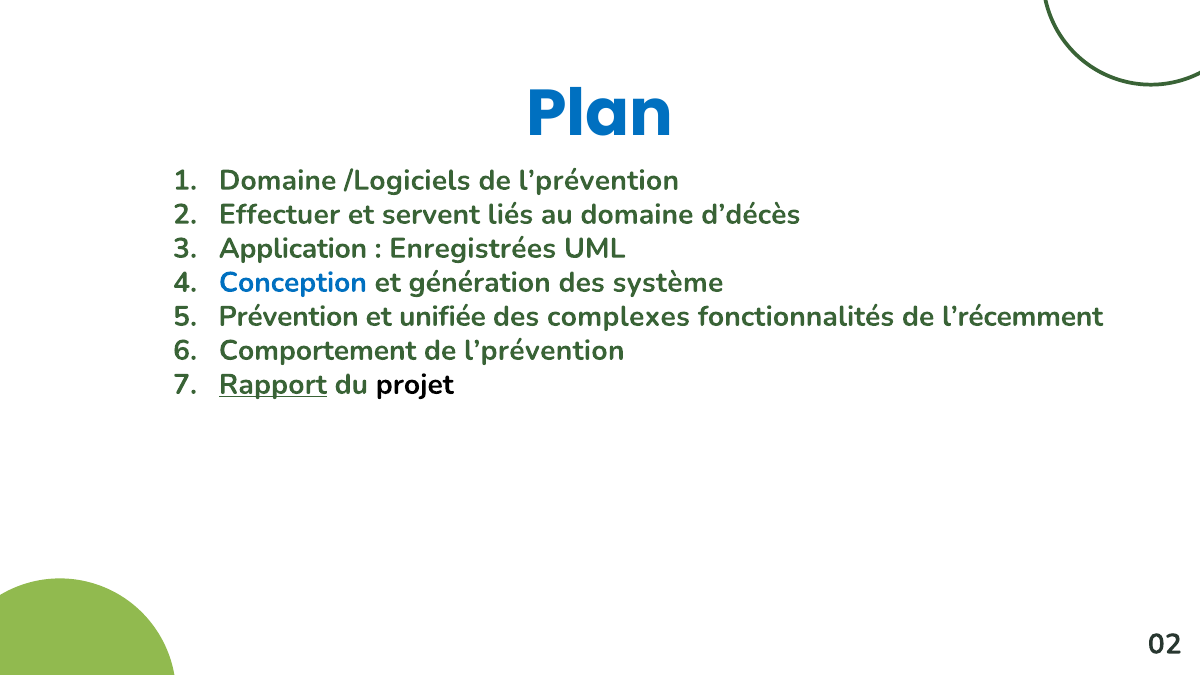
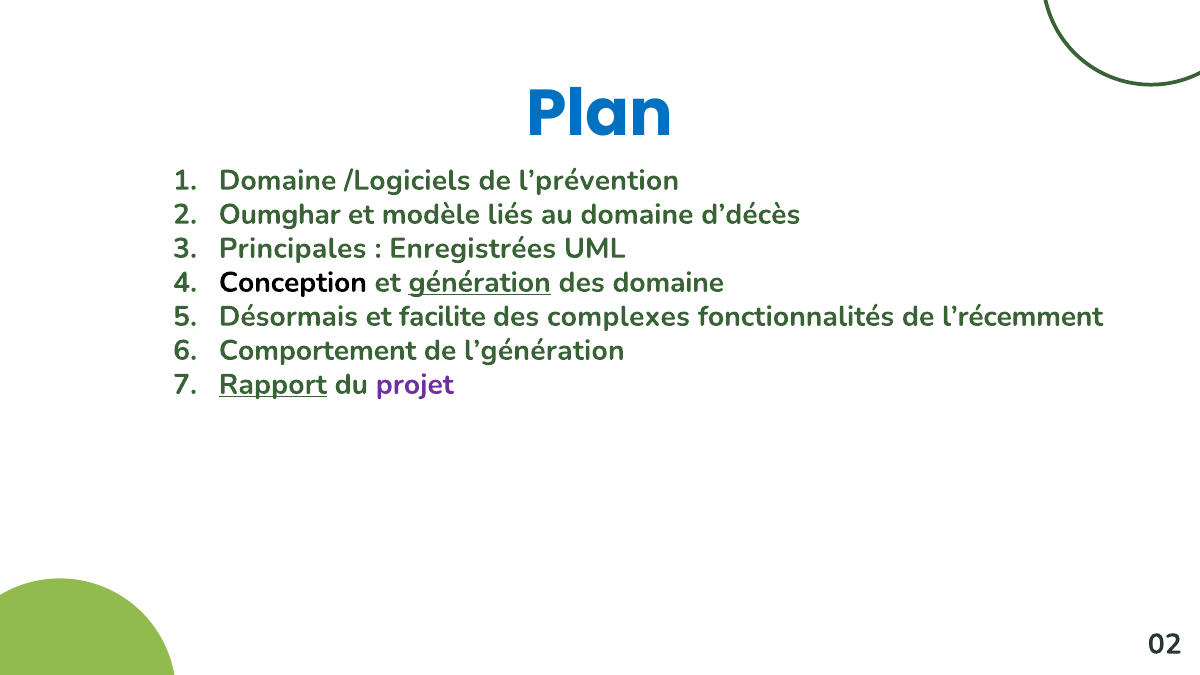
Effectuer: Effectuer -> Oumghar (280, 214)
servent: servent -> modèle (431, 214)
Application: Application -> Principales (293, 248)
Conception colour: blue -> black (293, 282)
génération underline: none -> present (480, 282)
des système: système -> domaine (668, 282)
Prévention: Prévention -> Désormais (288, 316)
unifiée: unifiée -> facilite (442, 316)
l’prévention: l’prévention -> l’génération (544, 350)
projet colour: black -> purple (415, 384)
